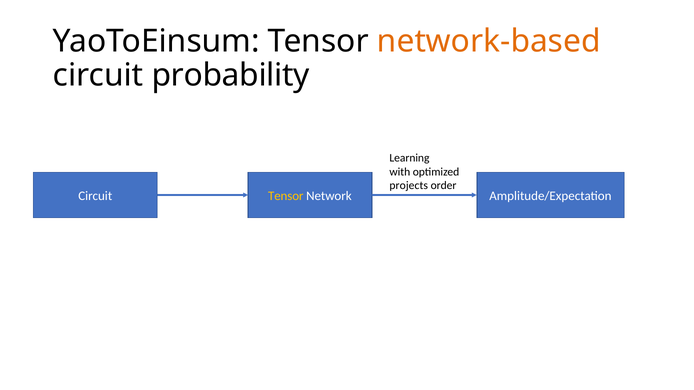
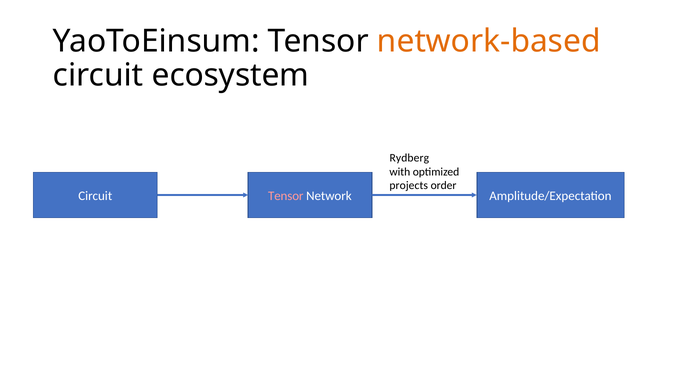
probability: probability -> ecosystem (230, 75)
Learning: Learning -> Rydberg (409, 158)
Tensor colour: yellow -> pink (286, 196)
